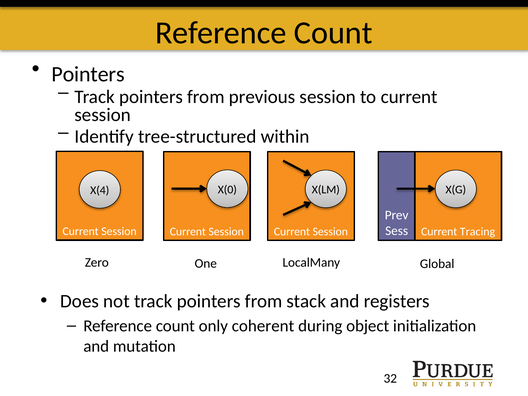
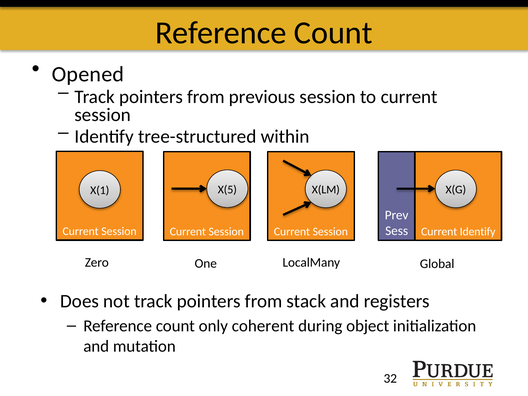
Pointers: Pointers -> Opened (88, 74)
X(0: X(0 -> X(5 (227, 189)
X(4: X(4 -> X(1 (100, 190)
Current Tracing: Tracing -> Identify (478, 232)
